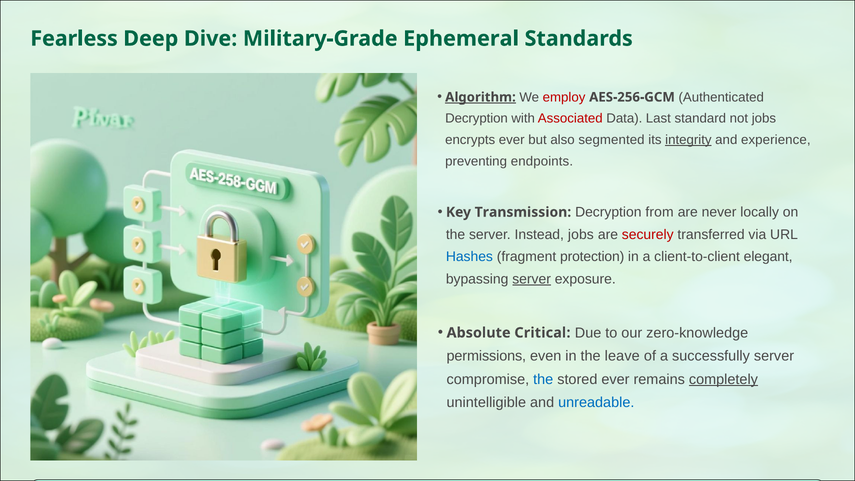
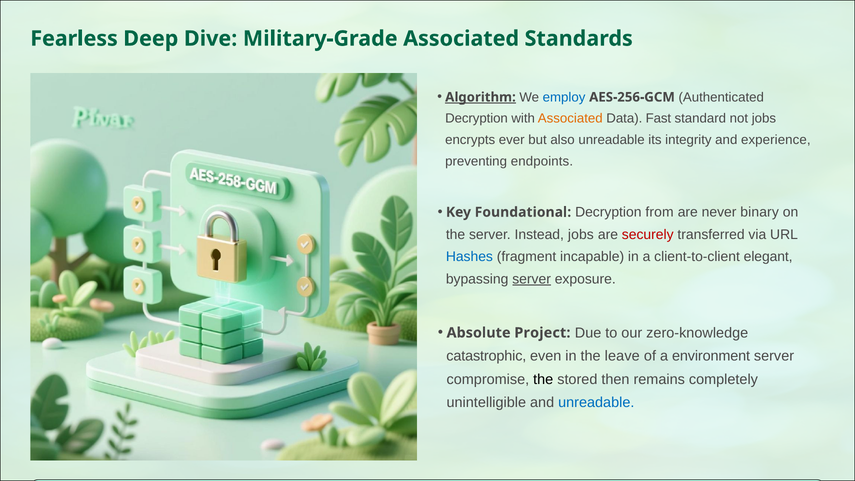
Military-Grade Ephemeral: Ephemeral -> Associated (461, 39)
employ colour: red -> blue (564, 97)
Associated colour: red -> orange (570, 119)
Last: Last -> Fast (658, 119)
also segmented: segmented -> unreadable (612, 140)
integrity underline: present -> none (688, 140)
Transmission: Transmission -> Foundational (523, 212)
locally: locally -> binary (760, 212)
protection: protection -> incapable (592, 257)
Critical: Critical -> Project (542, 333)
permissions: permissions -> catastrophic (486, 356)
successfully: successfully -> environment (711, 356)
the colour: blue -> black (543, 379)
stored ever: ever -> then (615, 379)
completely underline: present -> none (723, 379)
